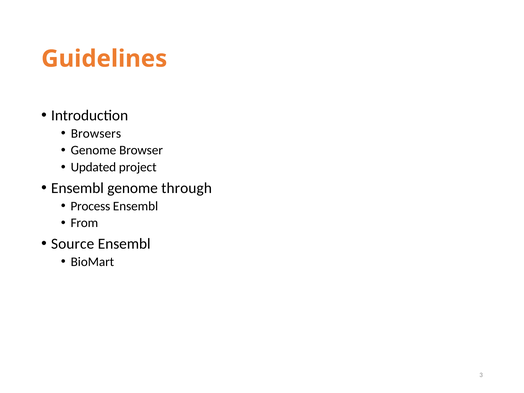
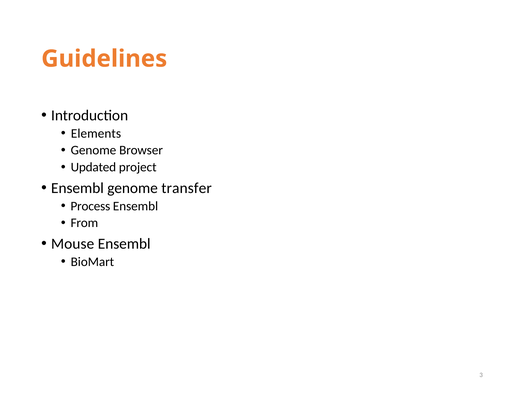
Browsers: Browsers -> Elements (96, 133)
through: through -> transfer (187, 188)
Source: Source -> Mouse (73, 244)
